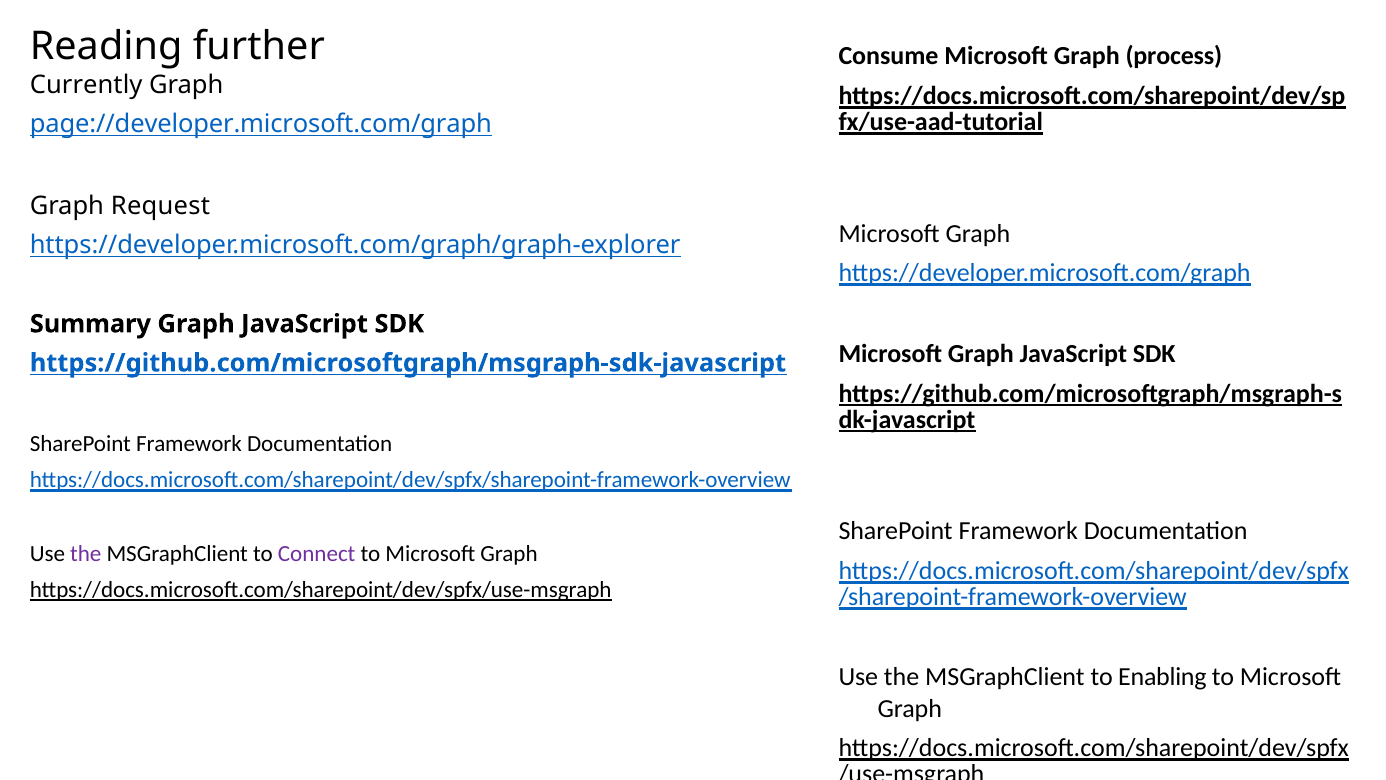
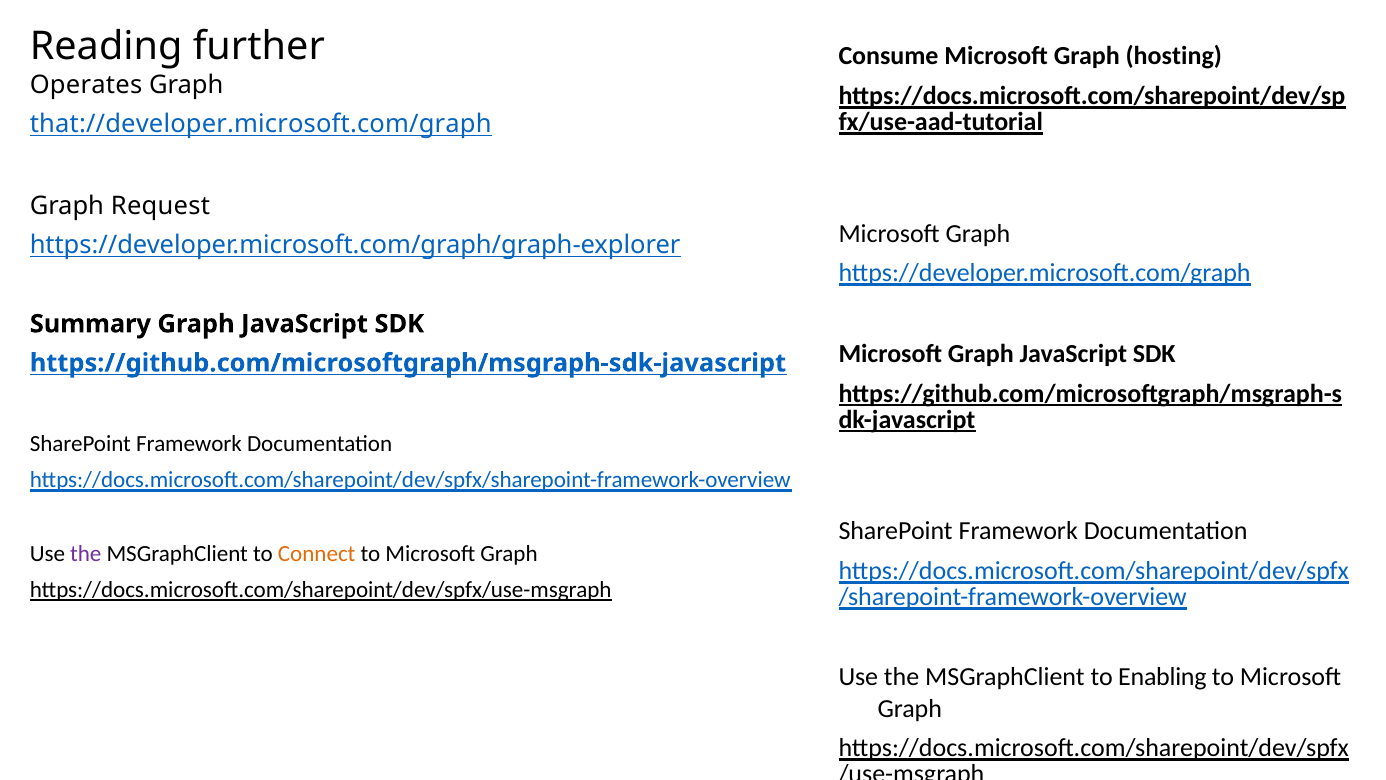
process: process -> hosting (1174, 56)
Currently: Currently -> Operates (86, 85)
page://developer.microsoft.com/graph: page://developer.microsoft.com/graph -> that://developer.microsoft.com/graph (261, 124)
Connect colour: purple -> orange (317, 553)
